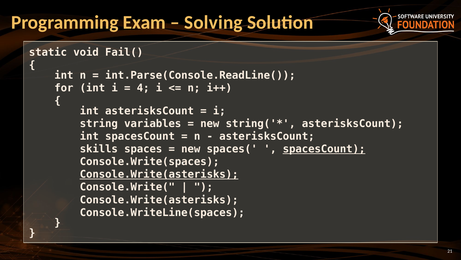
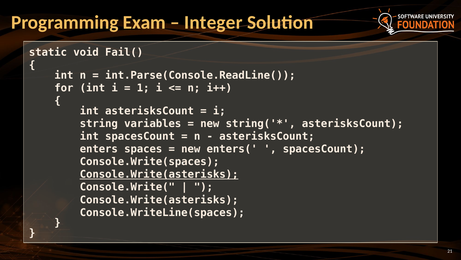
Solving: Solving -> Integer (213, 22)
4: 4 -> 1 (143, 88)
skills: skills -> enters (99, 149)
spaces(: spaces( -> enters( (232, 149)
spacesCount underline: present -> none (324, 149)
